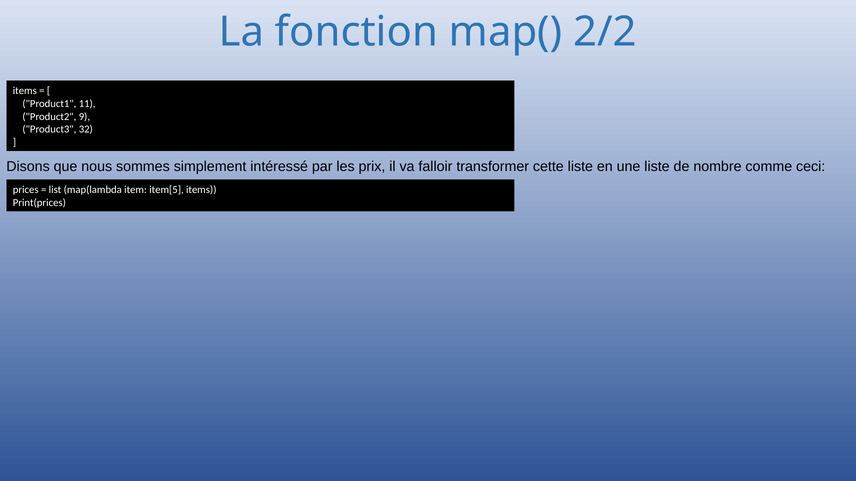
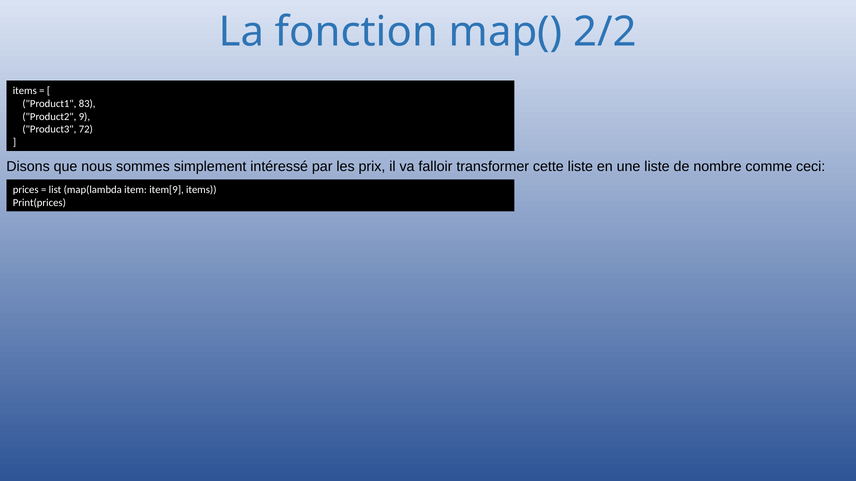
11: 11 -> 83 (87, 104)
32: 32 -> 72 (86, 129)
item[5: item[5 -> item[9 (166, 190)
